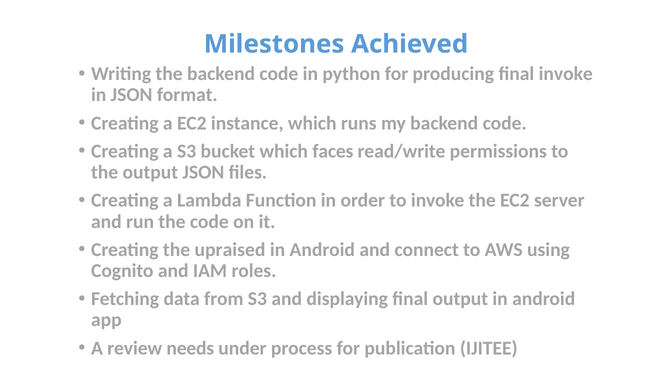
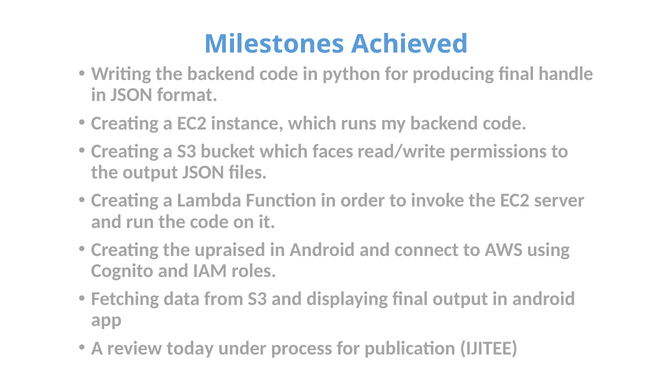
final invoke: invoke -> handle (566, 74)
needs: needs -> today (190, 349)
